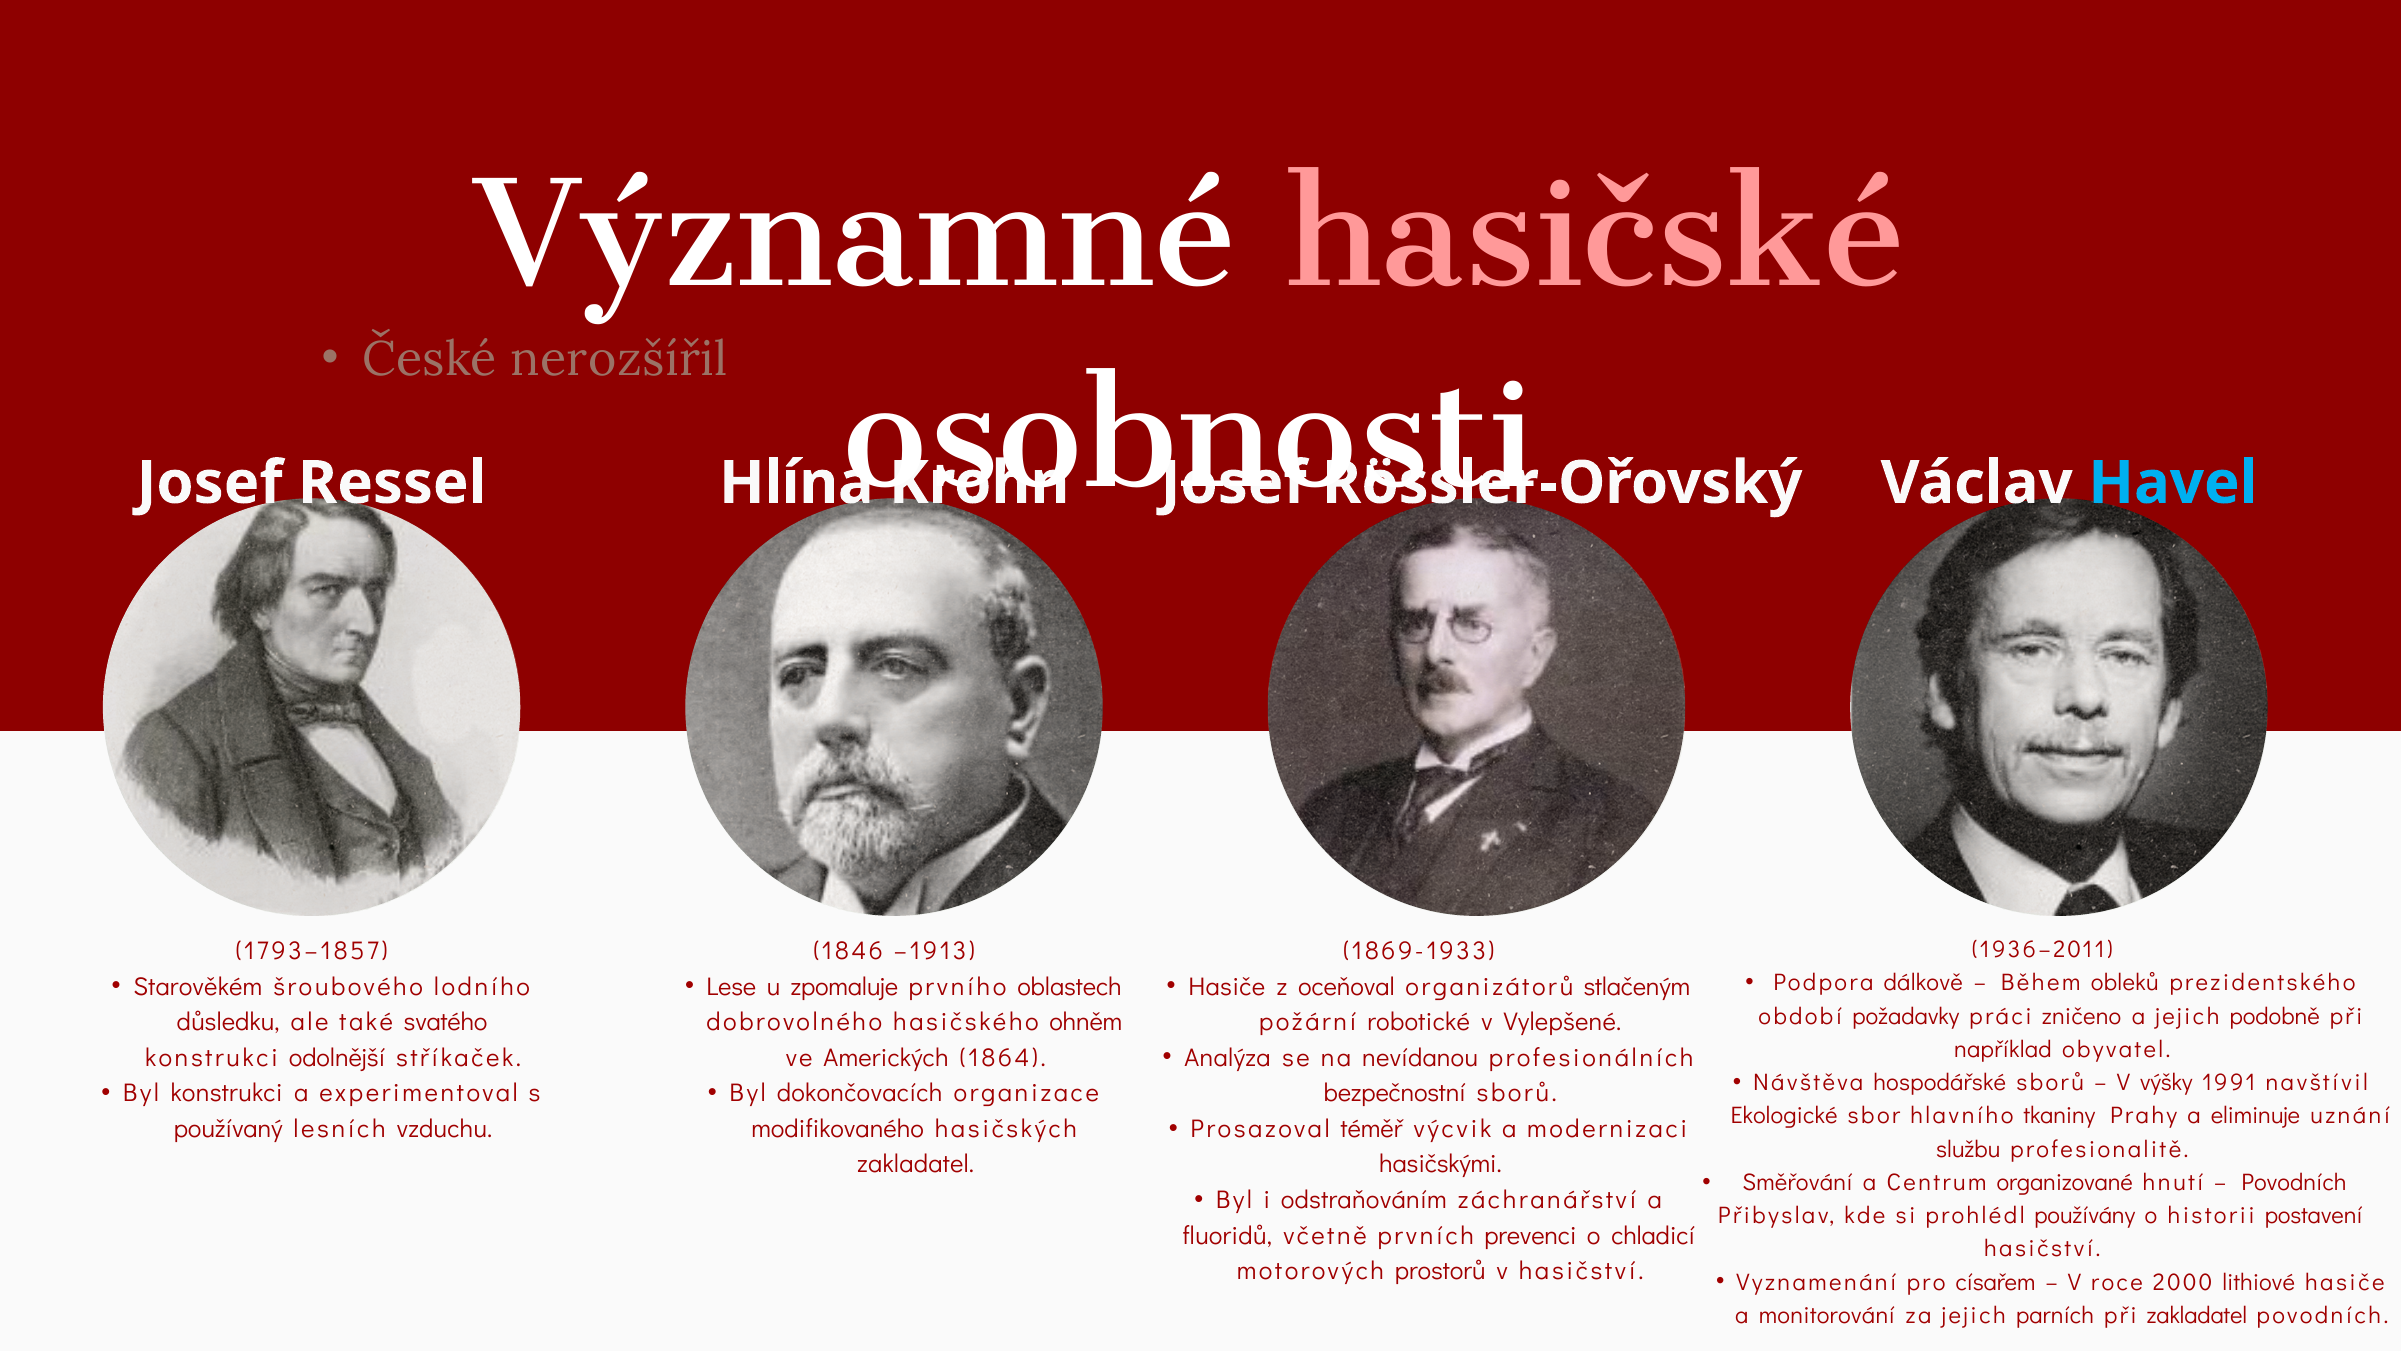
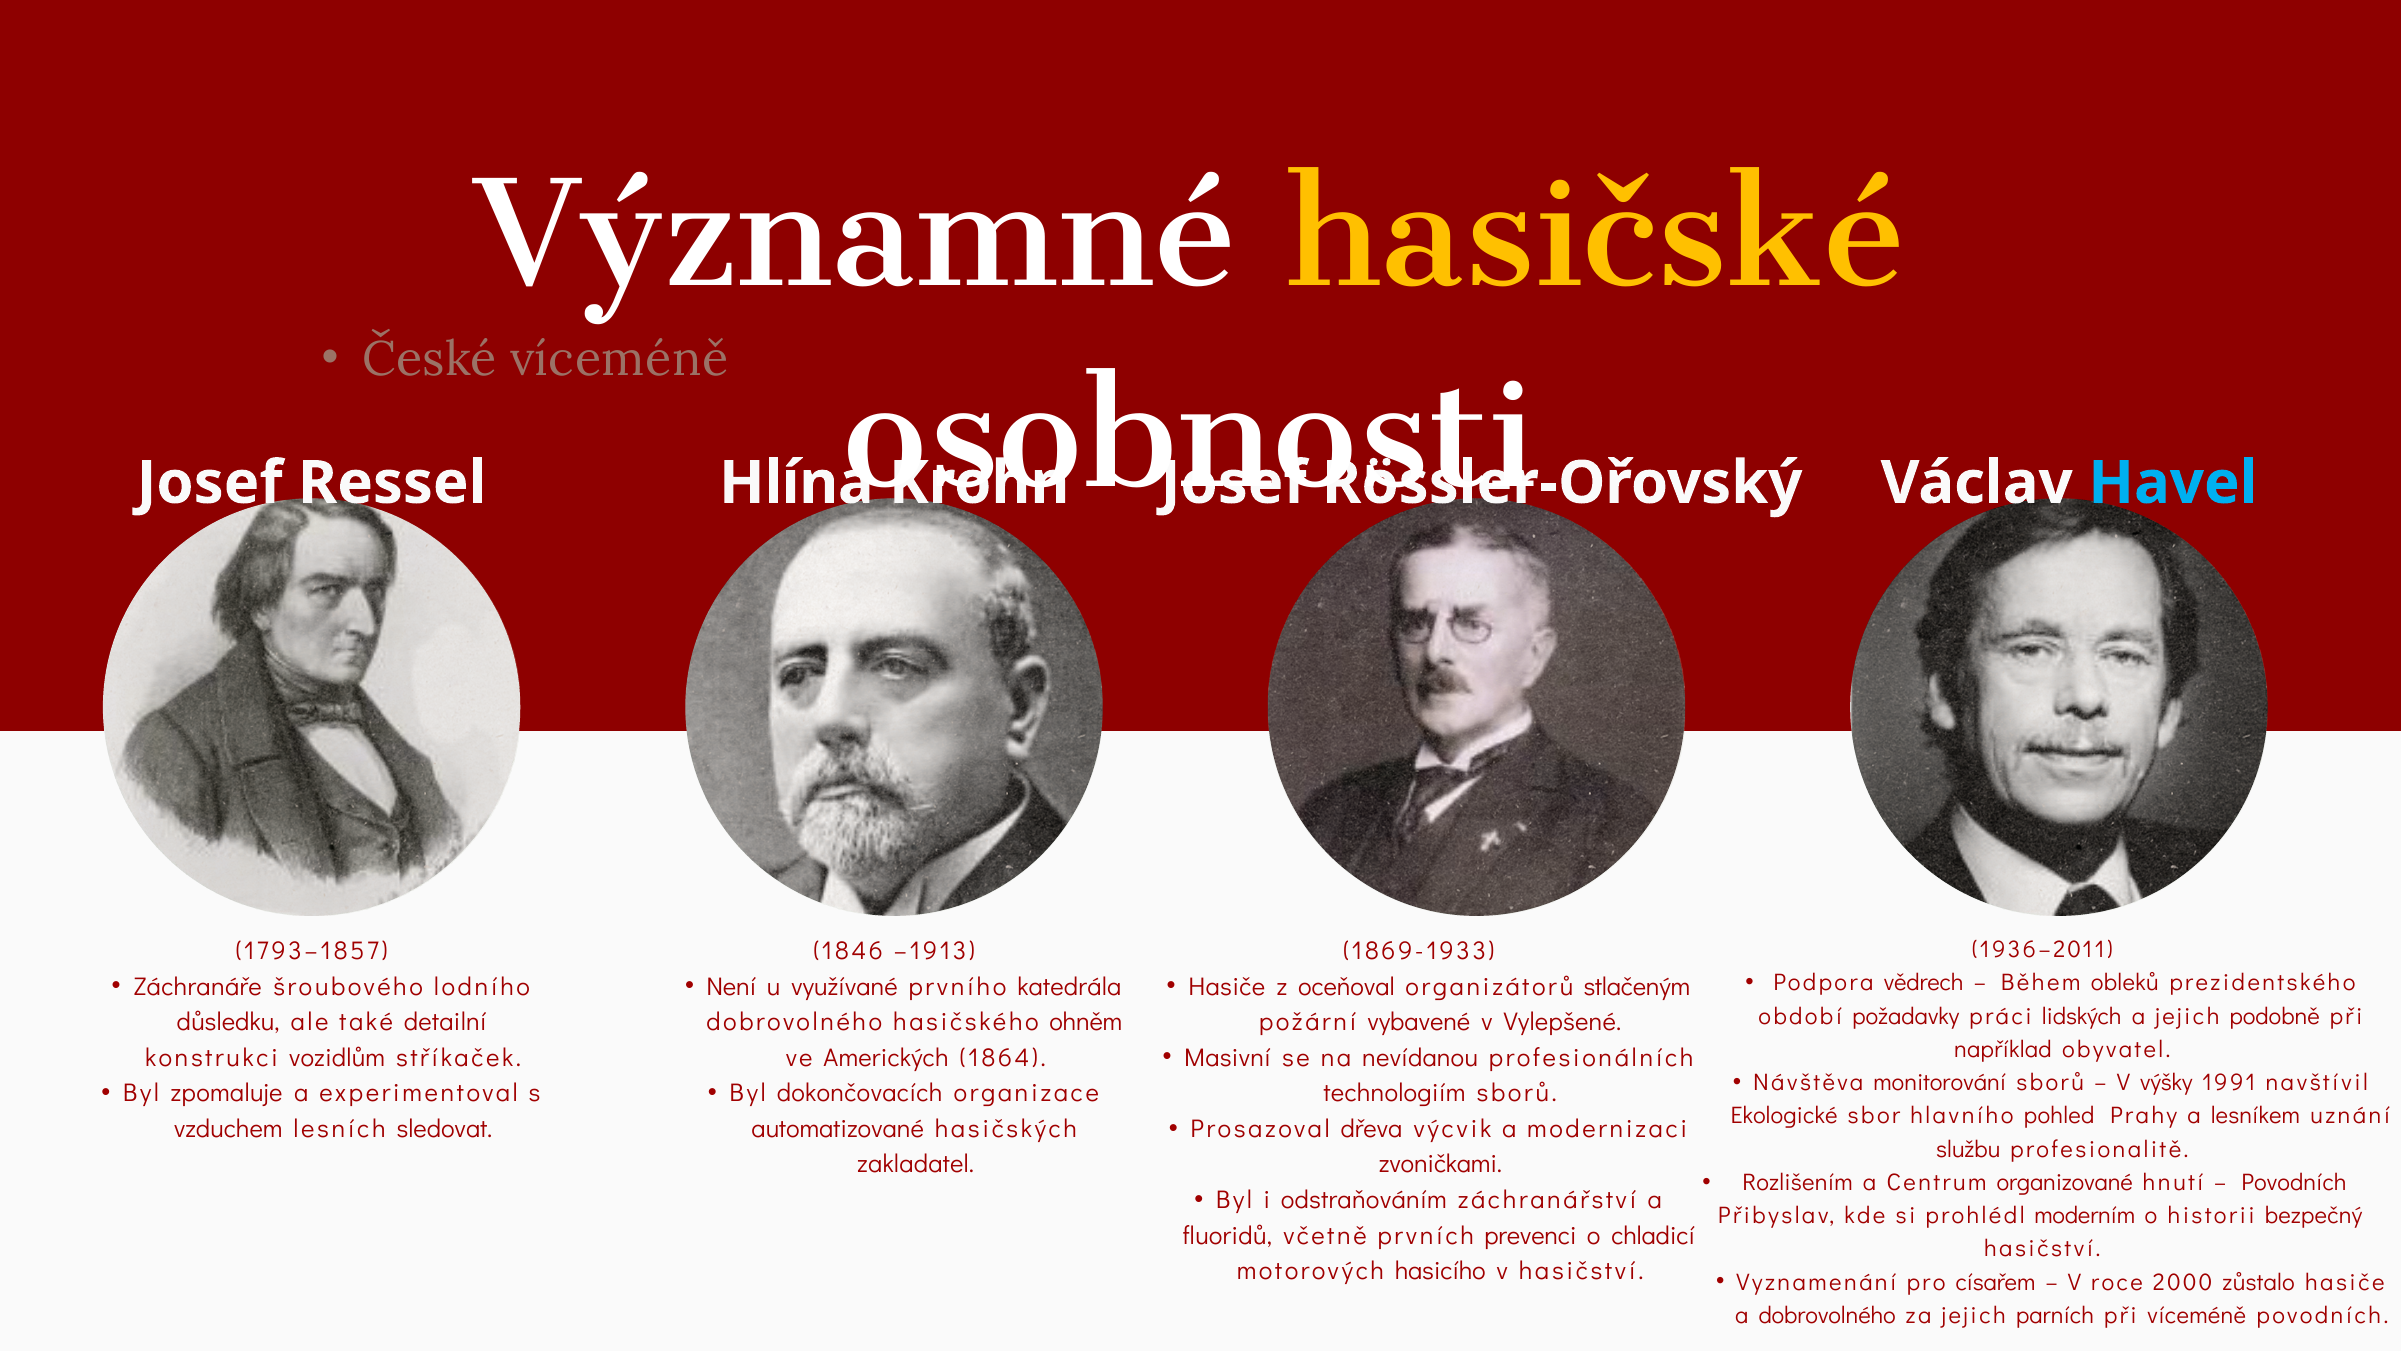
hasičské colour: pink -> yellow (1596, 238)
České nerozšířil: nerozšířil -> víceméně (619, 359)
dálkově: dálkově -> vědrech (1924, 983)
Starověkém: Starověkém -> Záchranáře (198, 986)
Lese: Lese -> Není (731, 986)
zpomaluje: zpomaluje -> využívané (844, 986)
oblastech: oblastech -> katedrála (1069, 986)
zničeno: zničeno -> lidských (2082, 1016)
svatého: svatého -> detailní (445, 1022)
robotické: robotické -> vybavené (1419, 1022)
Analýza: Analýza -> Masivní (1228, 1058)
odolnější: odolnější -> vozidlům (337, 1058)
hospodářské: hospodářské -> monitorování (1940, 1082)
Byl konstrukci: konstrukci -> zpomaluje (227, 1093)
bezpečnostní: bezpečnostní -> technologiím (1395, 1093)
tkaniny: tkaniny -> pohled (2059, 1116)
eliminuje: eliminuje -> lesníkem (2255, 1116)
téměř: téměř -> dřeva (1372, 1129)
používaný: používaný -> vzduchem (228, 1129)
vzduchu: vzduchu -> sledovat (444, 1129)
modifikovaného: modifikovaného -> automatizované (838, 1129)
hasičskými: hasičskými -> zvoničkami (1440, 1164)
Směřování: Směřování -> Rozlišením (1798, 1182)
používány: používány -> moderním (2085, 1215)
postavení: postavení -> bezpečný (2314, 1215)
prostorů: prostorů -> hasicího (1440, 1271)
lithiové: lithiové -> zůstalo (2259, 1282)
a monitorování: monitorování -> dobrovolného (1827, 1315)
při zakladatel: zakladatel -> víceméně (2197, 1315)
